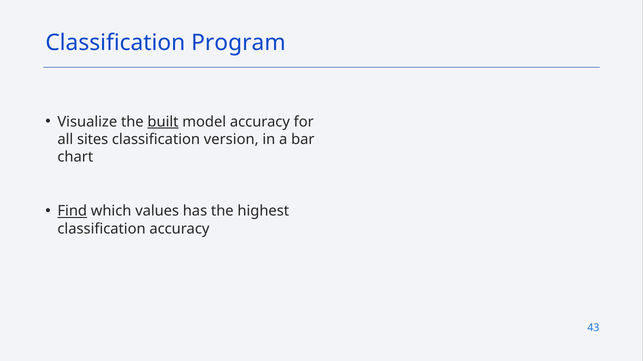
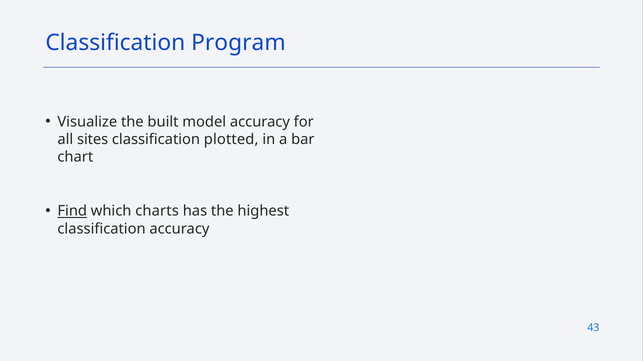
built underline: present -> none (163, 122)
version: version -> plotted (231, 140)
values: values -> charts (157, 211)
